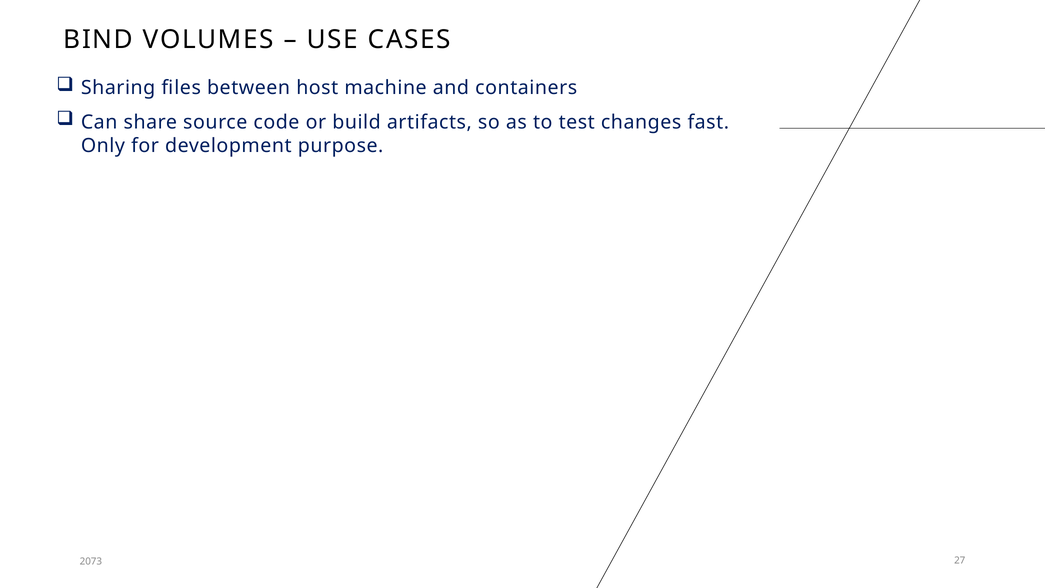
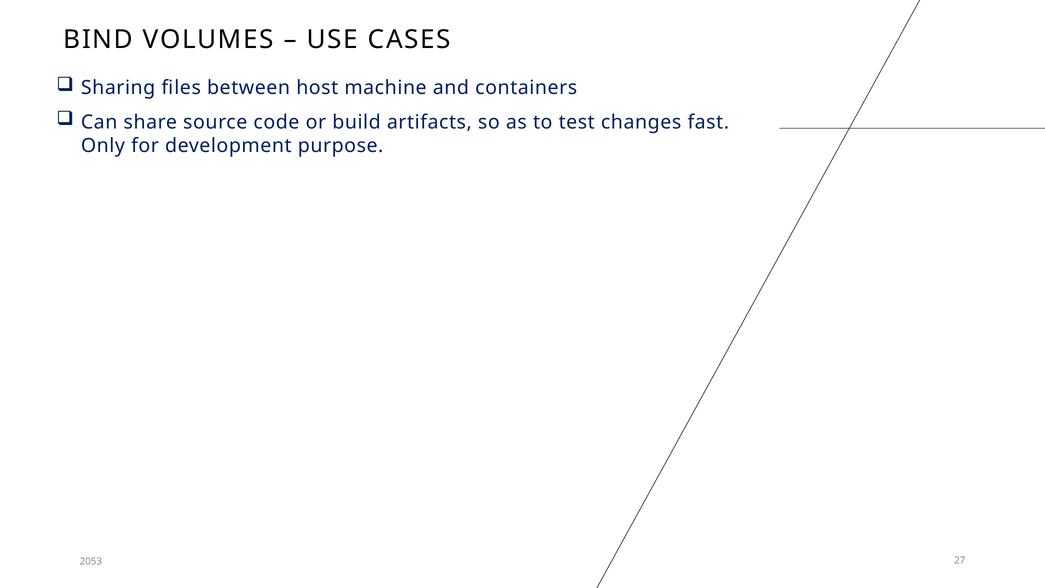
2073: 2073 -> 2053 (91, 561)
